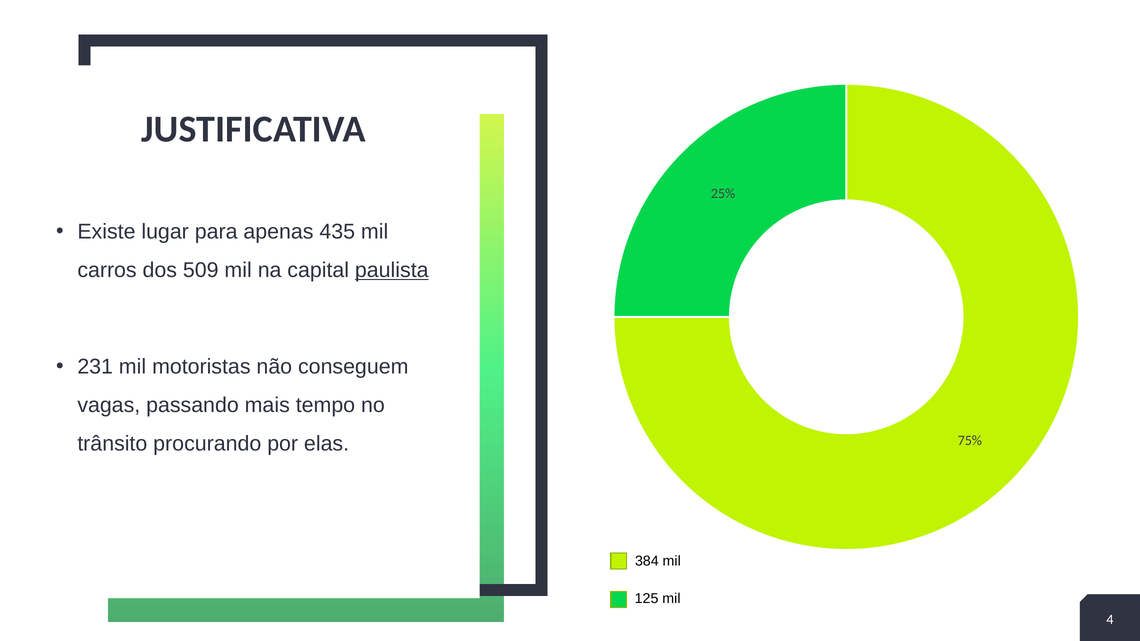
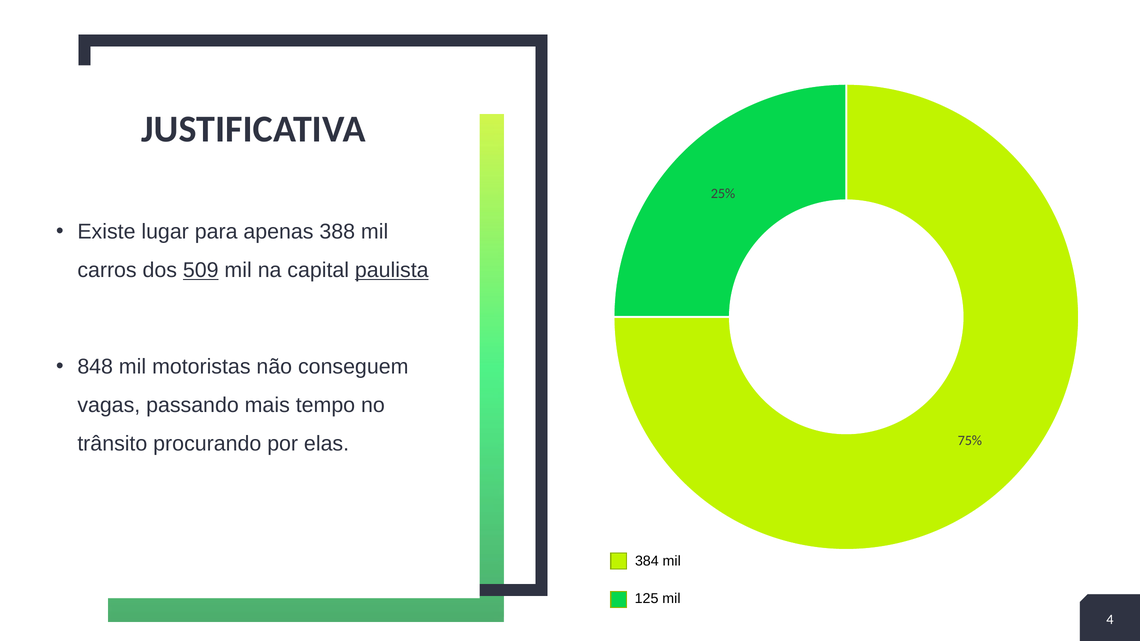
435: 435 -> 388 (337, 232)
509 underline: none -> present (201, 270)
231: 231 -> 848 (95, 367)
